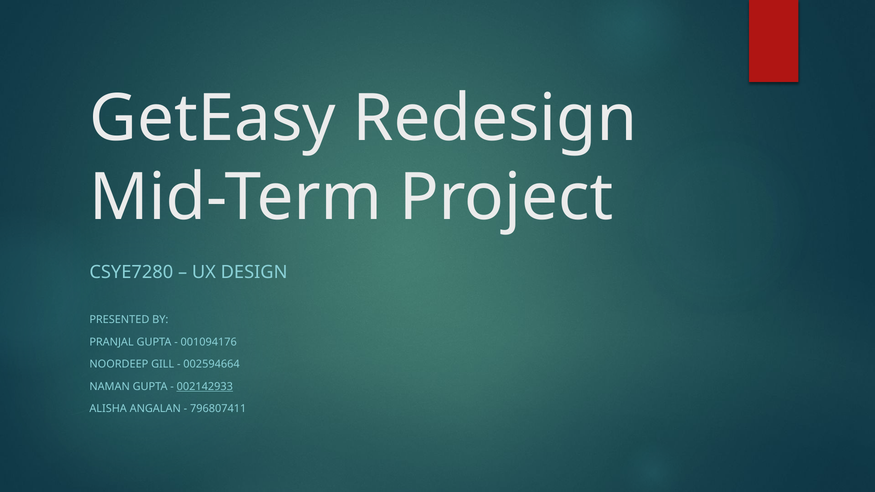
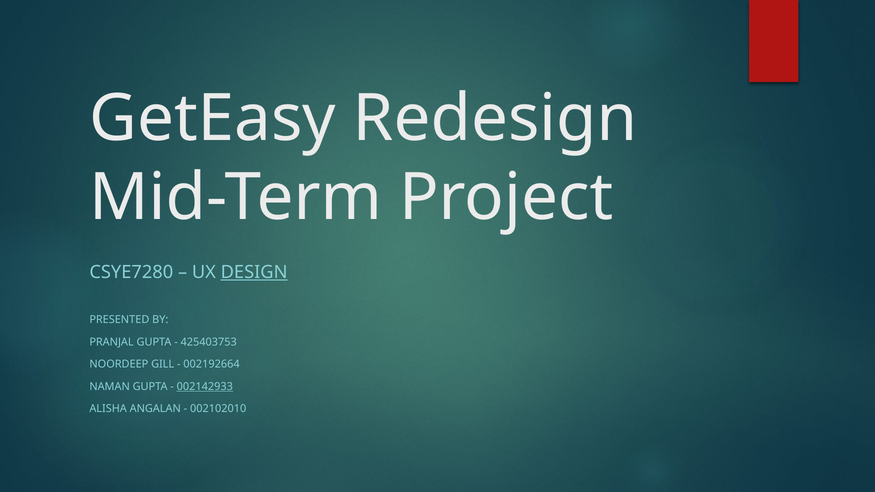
DESIGN underline: none -> present (254, 272)
001094176: 001094176 -> 425403753 (209, 342)
002594664: 002594664 -> 002192664 (212, 364)
796807411: 796807411 -> 002102010 (218, 409)
